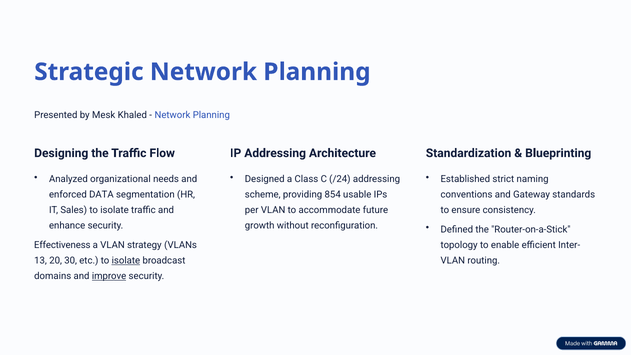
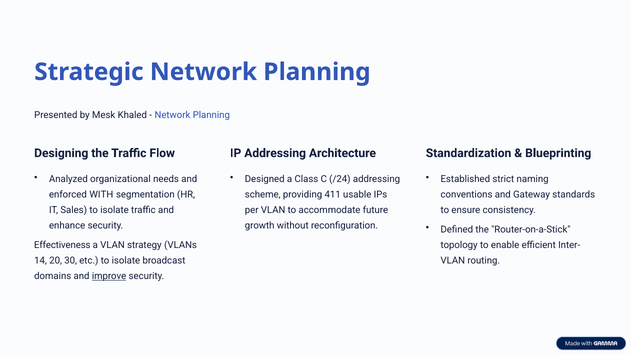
DATA: DATA -> WITH (101, 195)
854: 854 -> 411 (333, 195)
13: 13 -> 14 (41, 261)
isolate underline: present -> none (126, 261)
